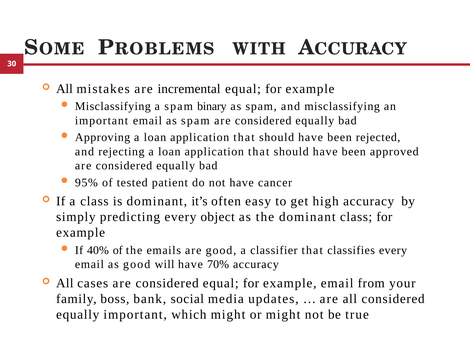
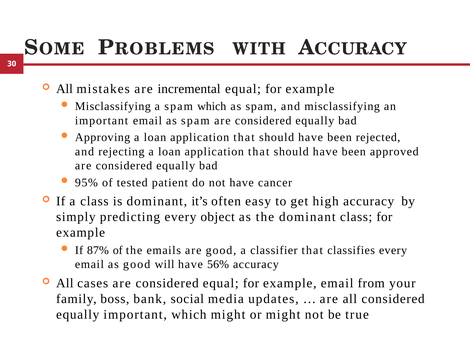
spam binary: binary -> which (212, 107)
40%: 40% -> 87% (98, 251)
70%: 70% -> 56% (218, 265)
